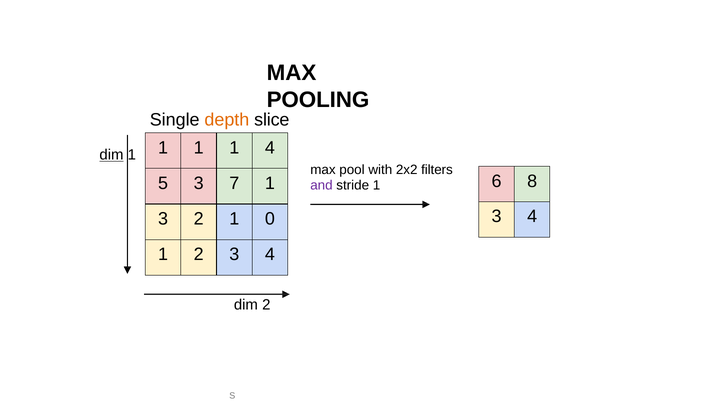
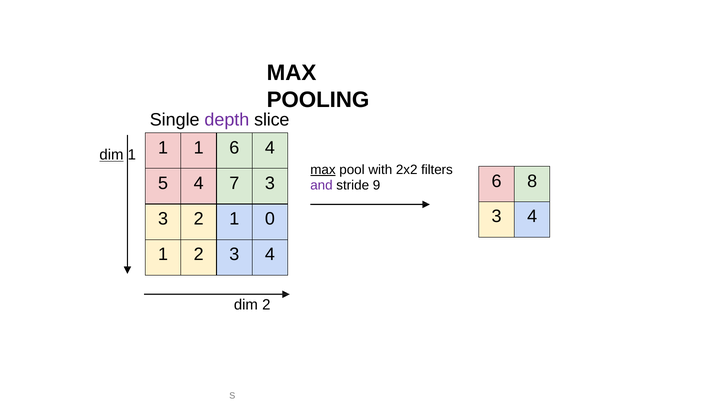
depth colour: orange -> purple (227, 120)
1 1 1: 1 -> 6 (234, 148)
max underline: none -> present (323, 170)
5 3: 3 -> 4 (199, 183)
7 1: 1 -> 3 (270, 183)
stride 1: 1 -> 9 (377, 186)
